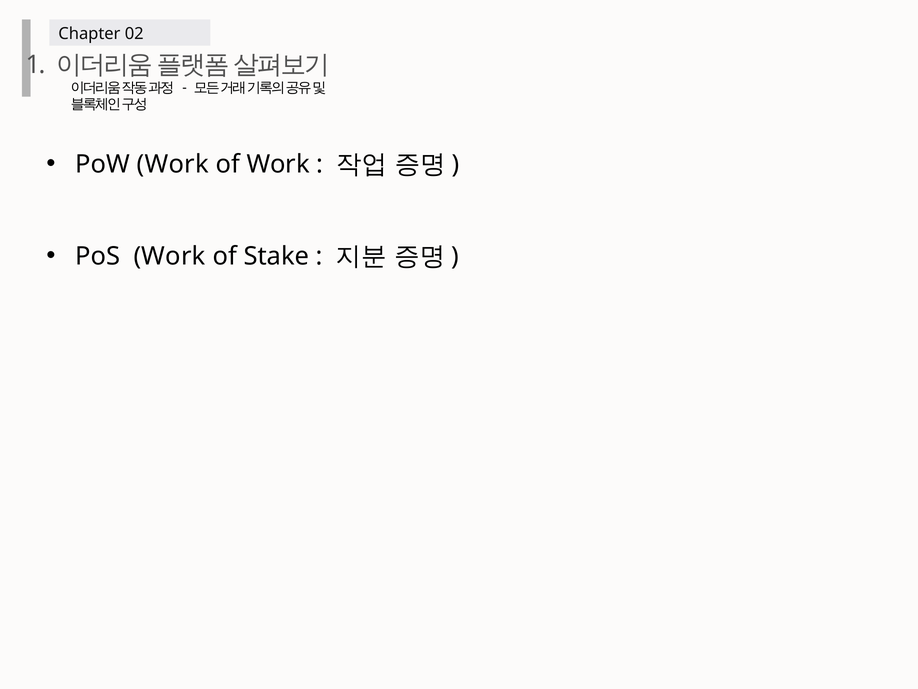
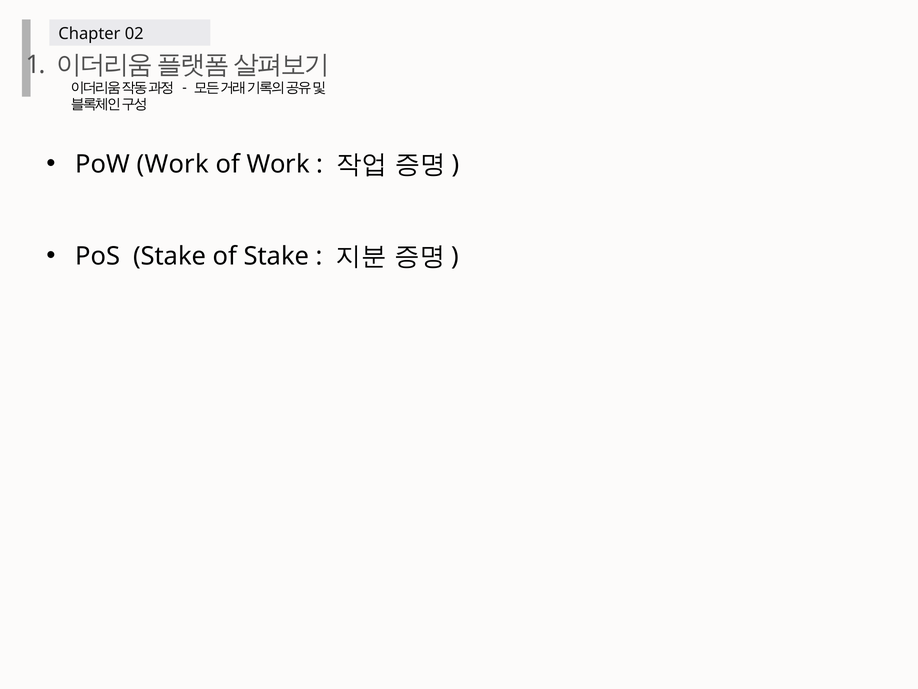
PoS Work: Work -> Stake (170, 256)
